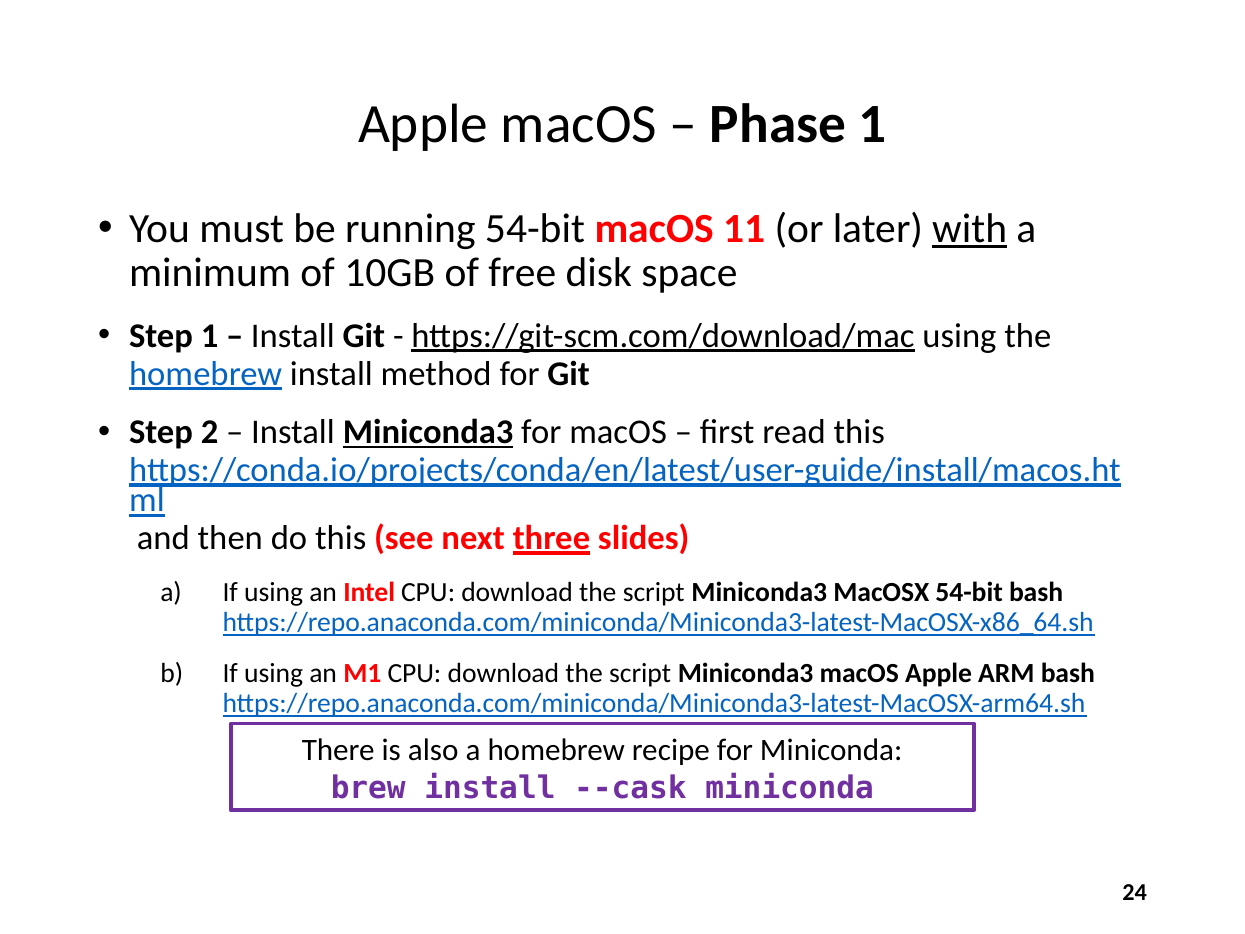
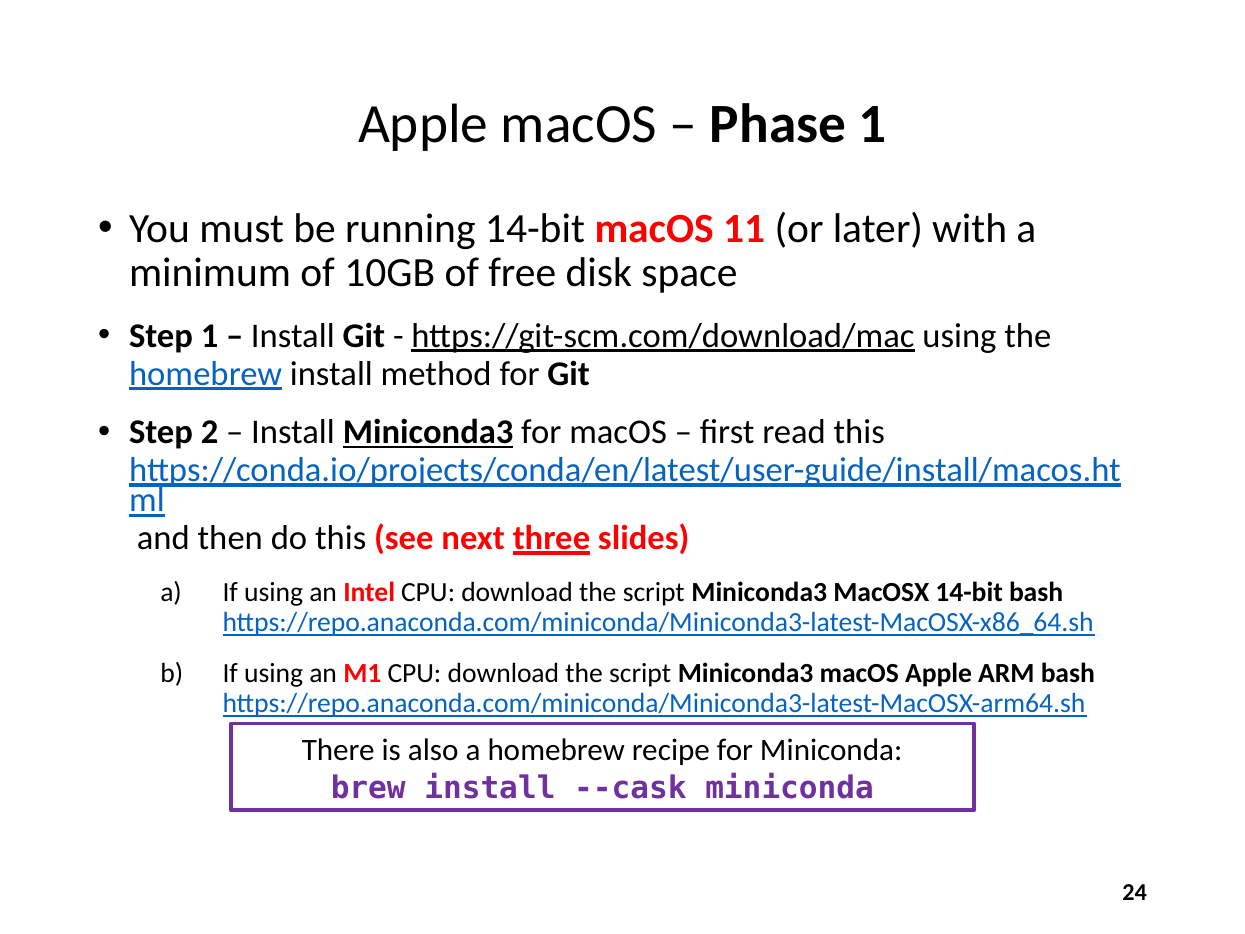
running 54-bit: 54-bit -> 14-bit (535, 228)
with underline: present -> none (970, 228)
MacOSX 54-bit: 54-bit -> 14-bit (969, 592)
